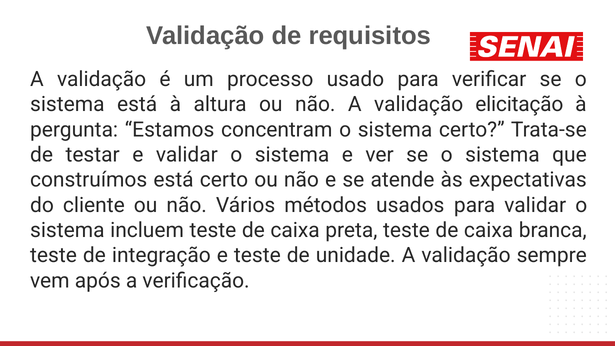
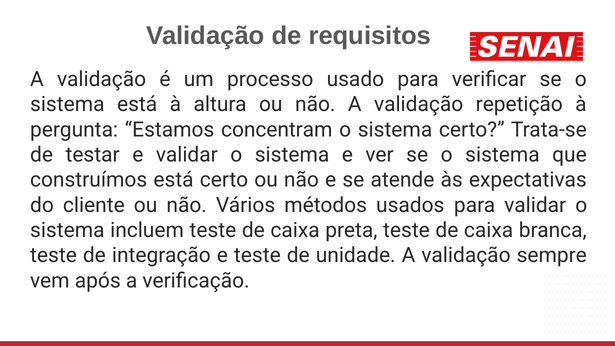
elicitação: elicitação -> repetição (519, 104)
